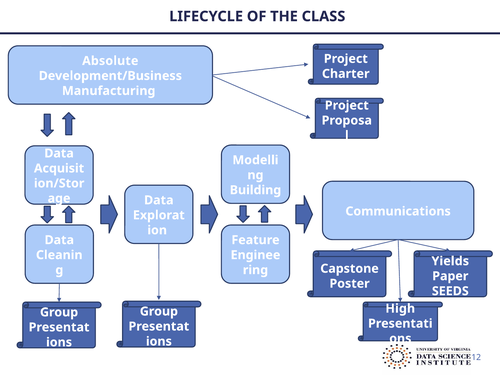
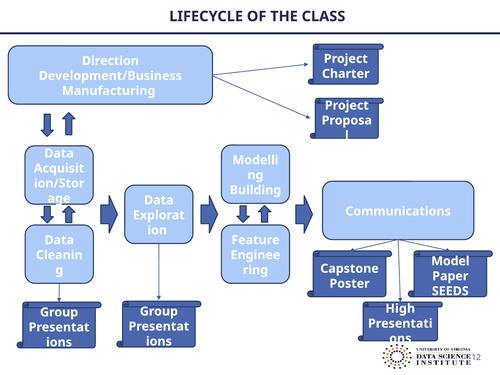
Absolute: Absolute -> Direction (110, 61)
Yields: Yields -> Model (450, 261)
